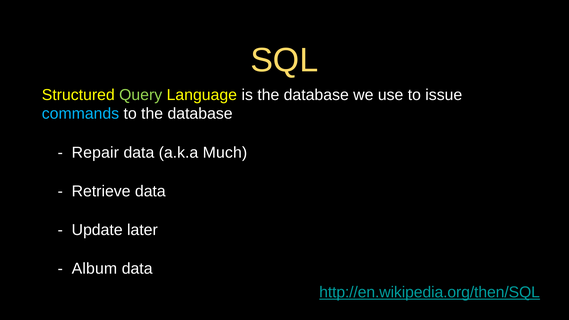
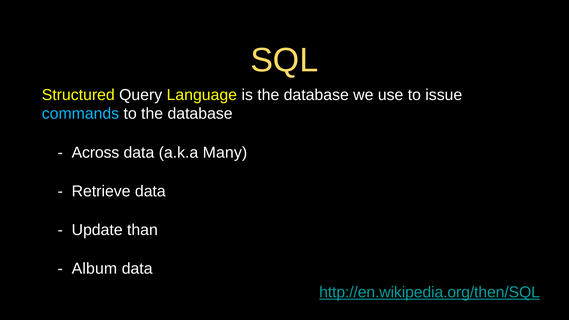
Query colour: light green -> white (141, 95)
Repair: Repair -> Across (95, 153)
Much: Much -> Many (225, 153)
later: later -> than (142, 230)
